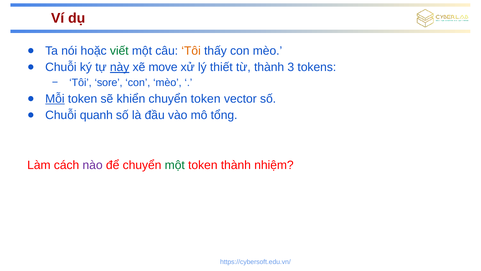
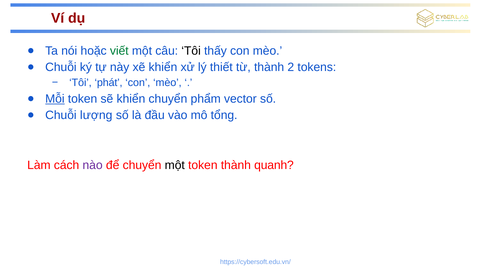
Tôi colour: orange -> black (191, 51)
này underline: present -> none (120, 67)
xẽ move: move -> khiển (163, 67)
3: 3 -> 2 (291, 67)
sore: sore -> phát (109, 83)
chuyển token: token -> phẩm (206, 99)
quanh: quanh -> lượng (96, 115)
một colour: green -> black (175, 165)
nhiệm: nhiệm -> quanh (274, 165)
